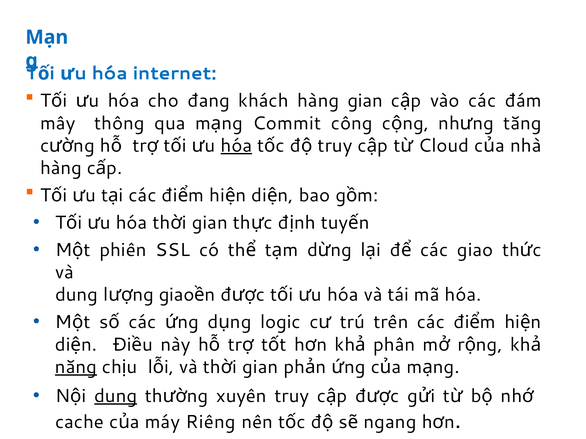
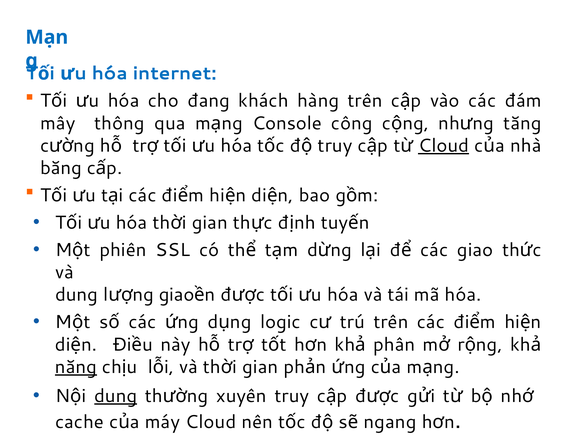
hàng gian: gian -> trên (365, 101)
Commit: Commit -> Console (287, 123)
hóa underline: present -> none (236, 146)
Cloud underline: none -> present (444, 146)
hàng: hàng -> băng (61, 168)
máy Riêng: Riêng -> Cloud (211, 423)
